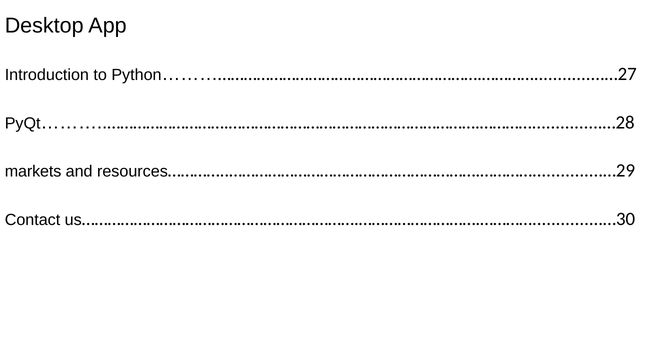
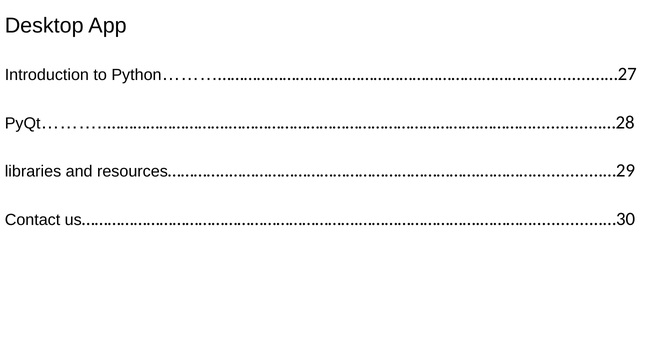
markets: markets -> libraries (33, 171)
